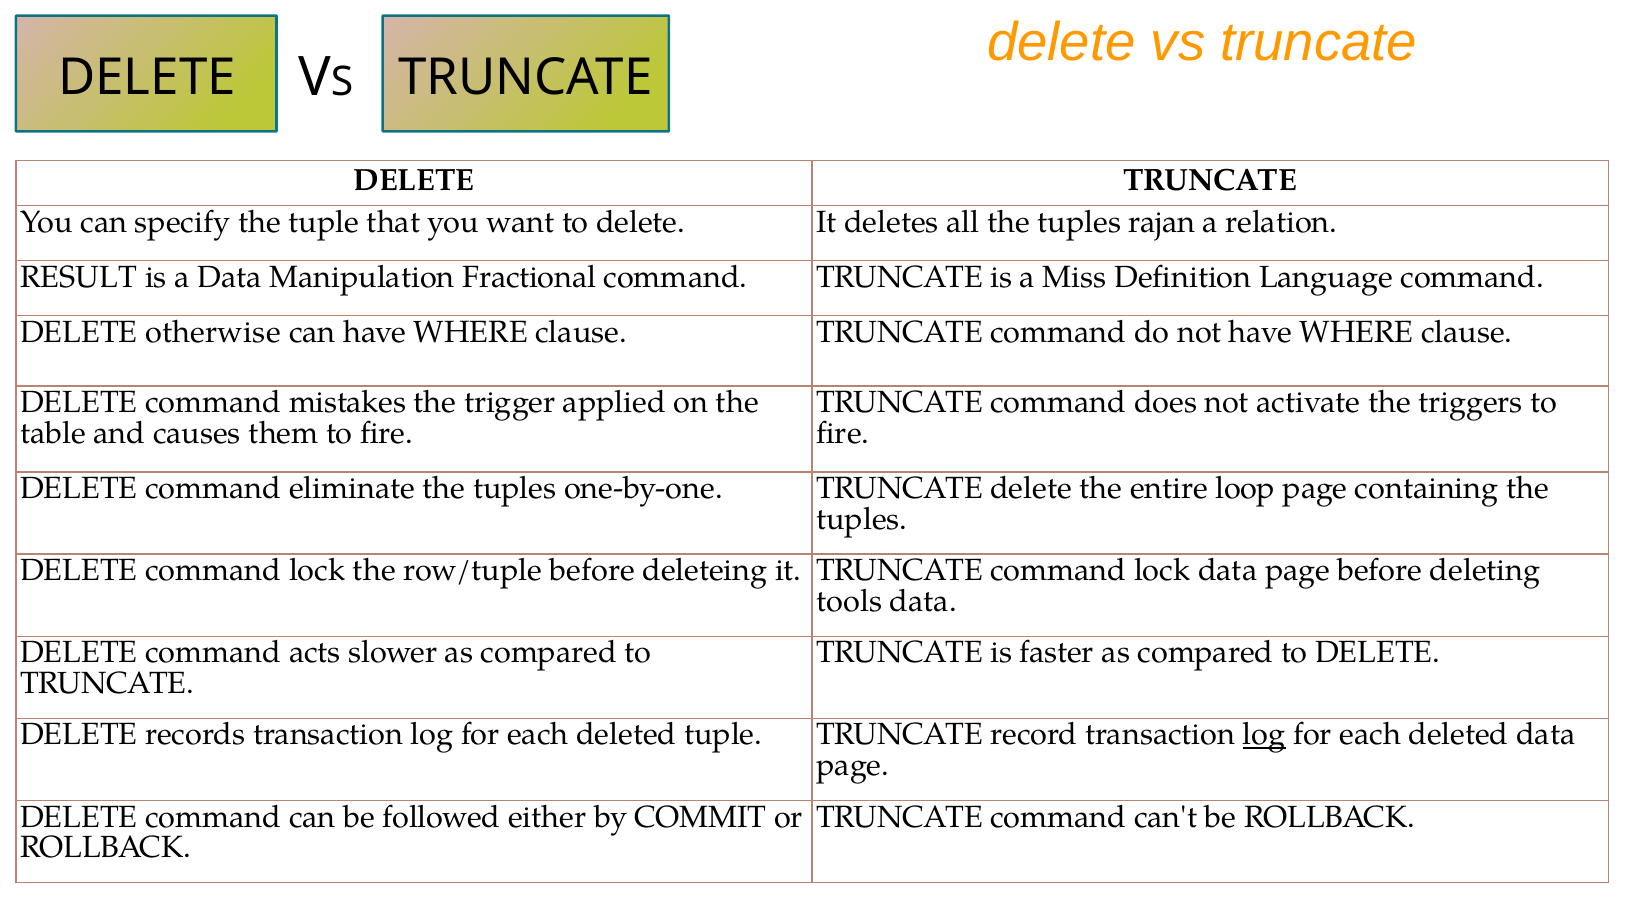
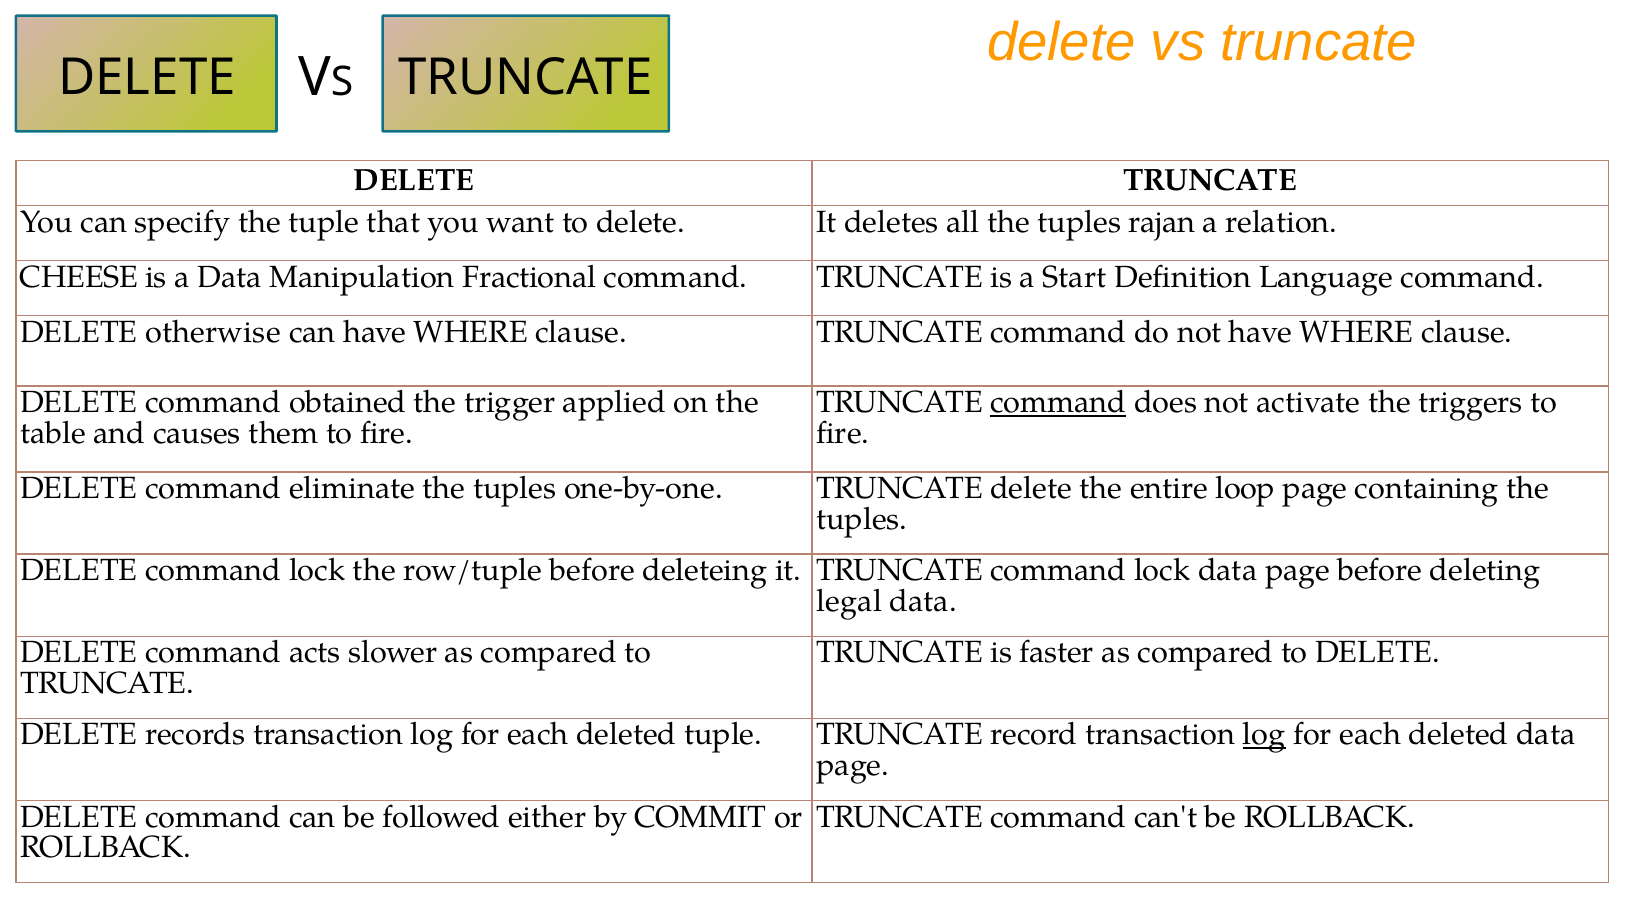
RESULT: RESULT -> CHEESE (79, 277)
Miss: Miss -> Start (1075, 277)
mistakes: mistakes -> obtained (348, 403)
command underline: none -> present (1058, 403)
tools: tools -> legal (849, 601)
